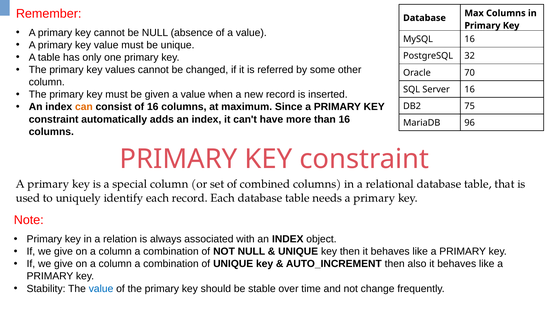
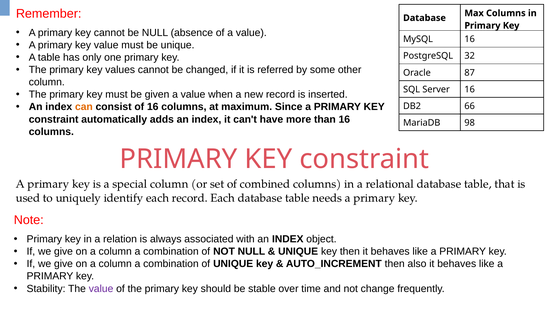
70: 70 -> 87 (470, 73)
75: 75 -> 66 (470, 106)
96: 96 -> 98 (470, 123)
value colour: blue -> purple (101, 288)
